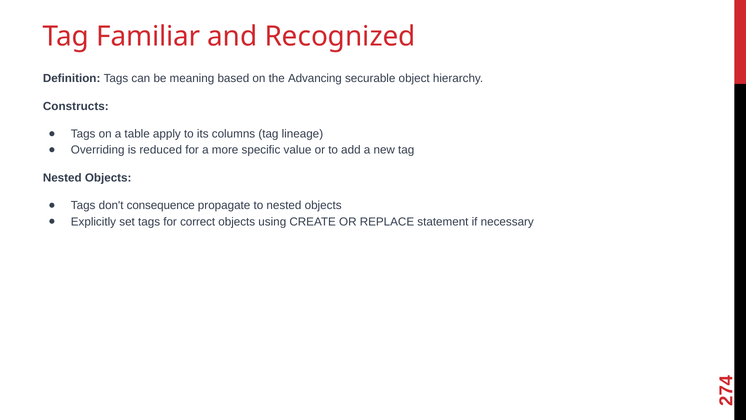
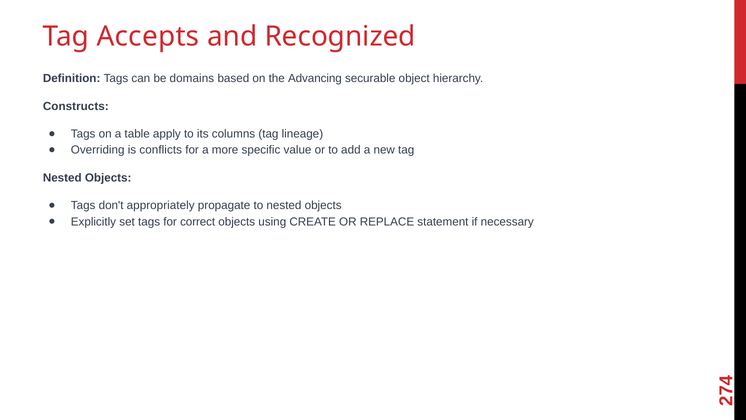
Familiar: Familiar -> Accepts (148, 36)
meaning: meaning -> domains (192, 78)
reduced: reduced -> conflicts (161, 150)
consequence: consequence -> appropriately (161, 205)
